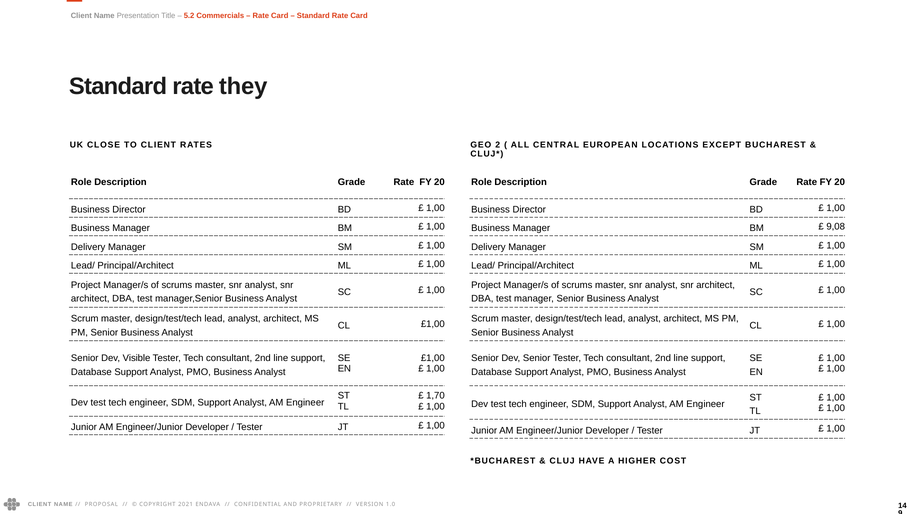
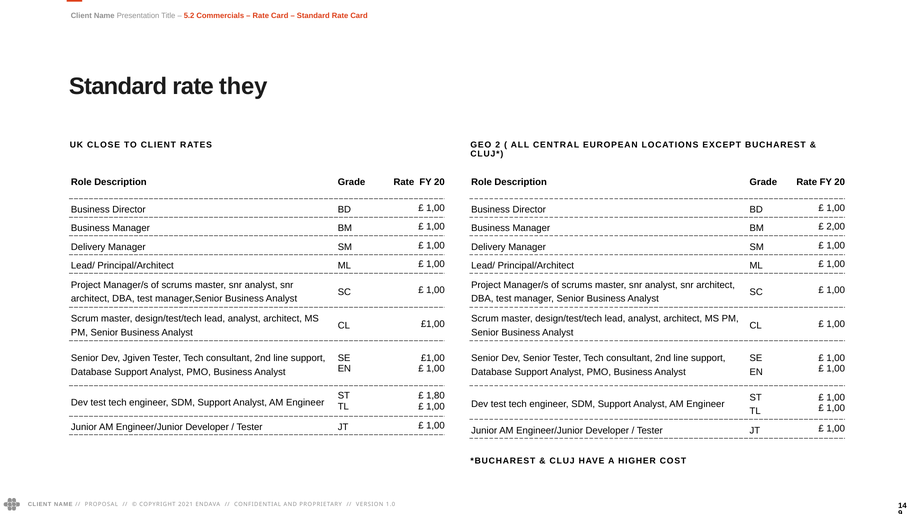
9,08: 9,08 -> 2,00 (836, 227)
Visible: Visible -> Jgiven (136, 358)
1,70: 1,70 -> 1,80 (435, 396)
